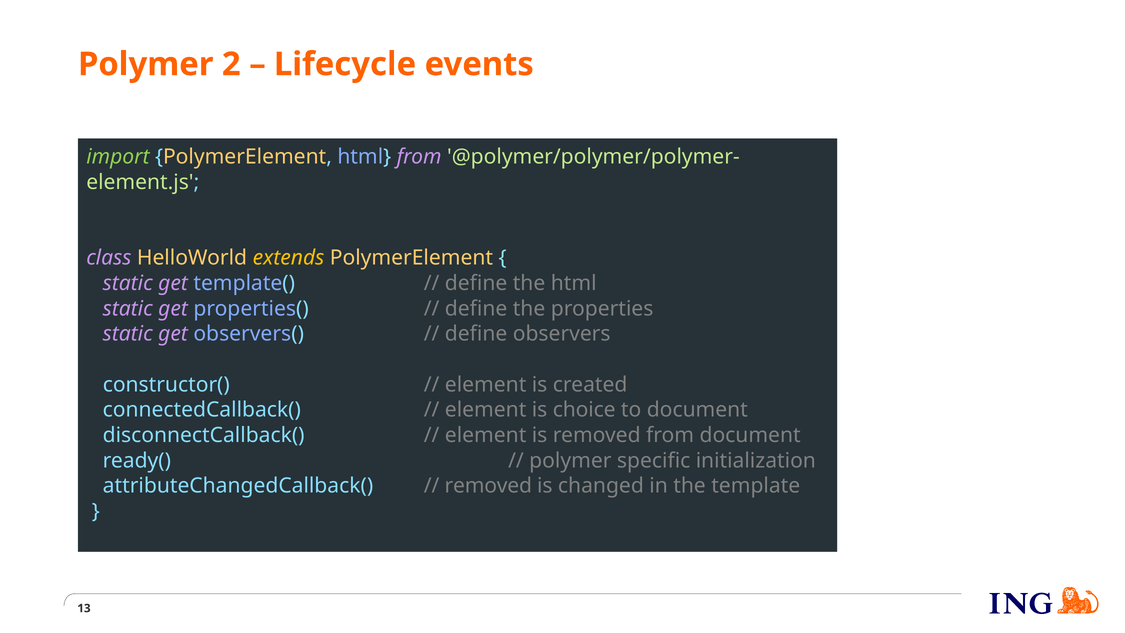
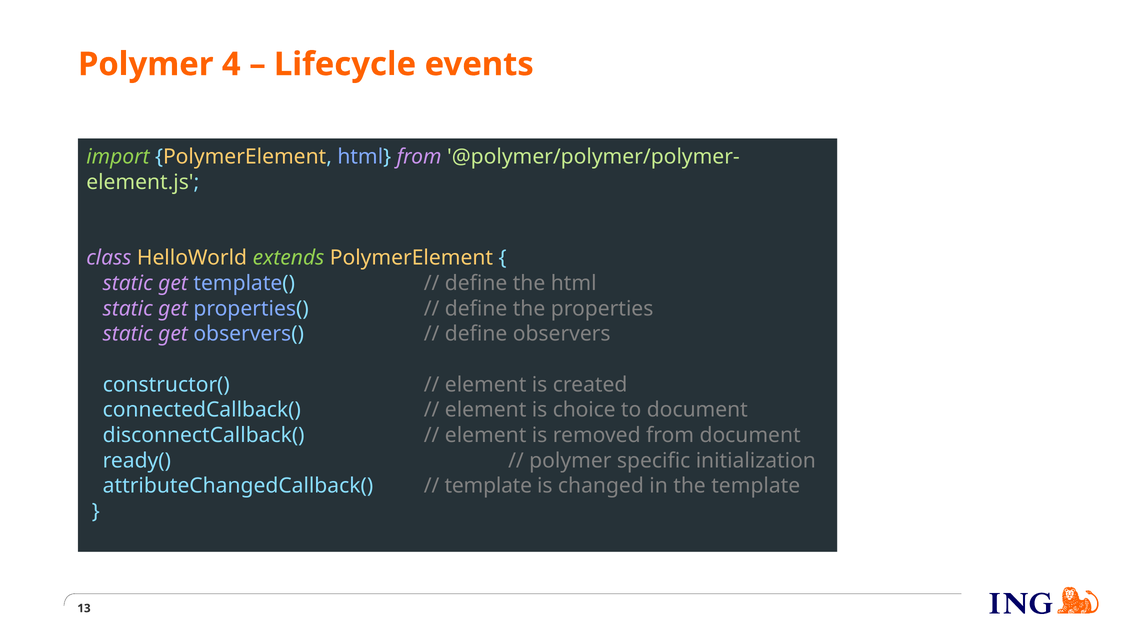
2: 2 -> 4 (231, 64)
extends colour: yellow -> light green (288, 258)
removed: removed -> template (488, 486)
